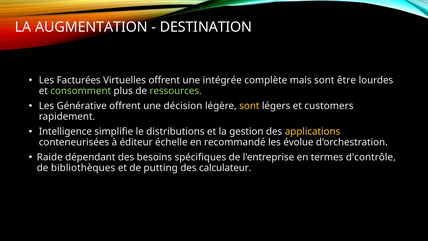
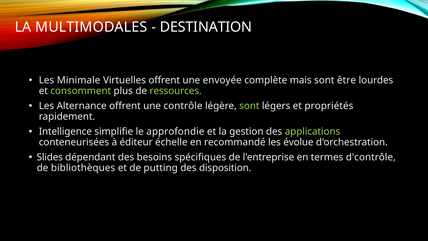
AUGMENTATION: AUGMENTATION -> MULTIMODALES (91, 27)
Facturées: Facturées -> Minimale (79, 80)
intégrée: intégrée -> envoyée (222, 80)
Générative: Générative -> Alternance (82, 106)
décision: décision -> contrôle (183, 106)
sont colour: yellow -> light green (249, 106)
customers: customers -> propriétés (329, 106)
distributions: distributions -> approfondie (175, 132)
applications colour: yellow -> light green (313, 132)
Raide: Raide -> Slides (50, 157)
calculateur: calculateur -> disposition (225, 168)
